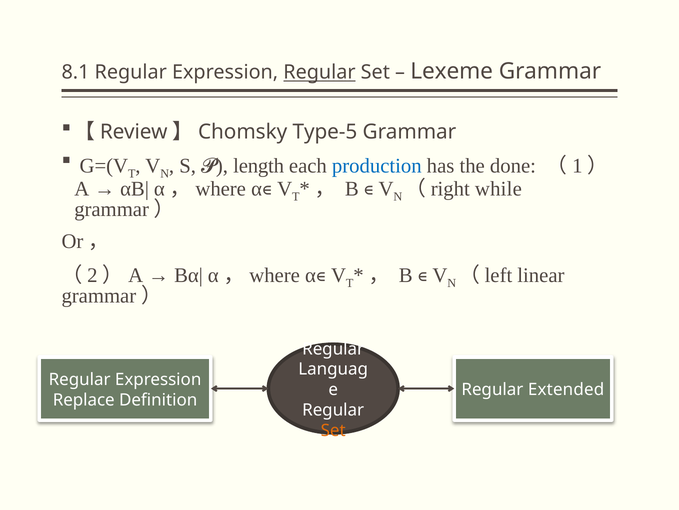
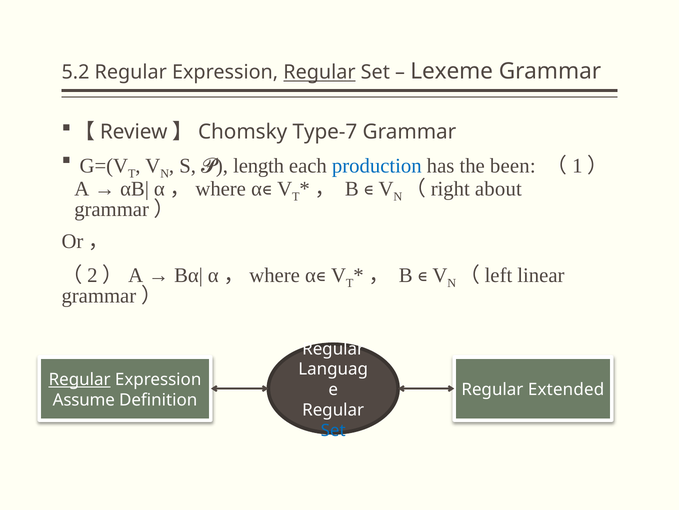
8.1: 8.1 -> 5.2 (76, 72)
Type-5: Type-5 -> Type-7 (325, 131)
done: done -> been (513, 165)
while: while -> about (498, 188)
Regular underline: none -> present (80, 379)
Replace: Replace -> Assume (84, 399)
Set colour: orange -> blue (333, 430)
